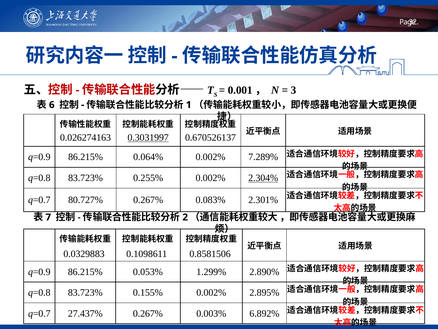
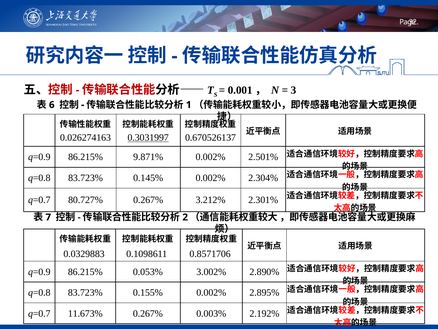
0.064%: 0.064% -> 9.871% (148, 157)
7.289%: 7.289% -> 2.501% (263, 157)
0.255%: 0.255% -> 0.145% (148, 178)
2.304% underline: present -> none (263, 178)
0.083%: 0.083% -> 3.212% (211, 200)
0.8581506: 0.8581506 -> 0.8571706 (210, 254)
1.299%: 1.299% -> 3.002% (211, 271)
27.437%: 27.437% -> 11.673% (85, 313)
6.892%: 6.892% -> 2.192% (264, 313)
